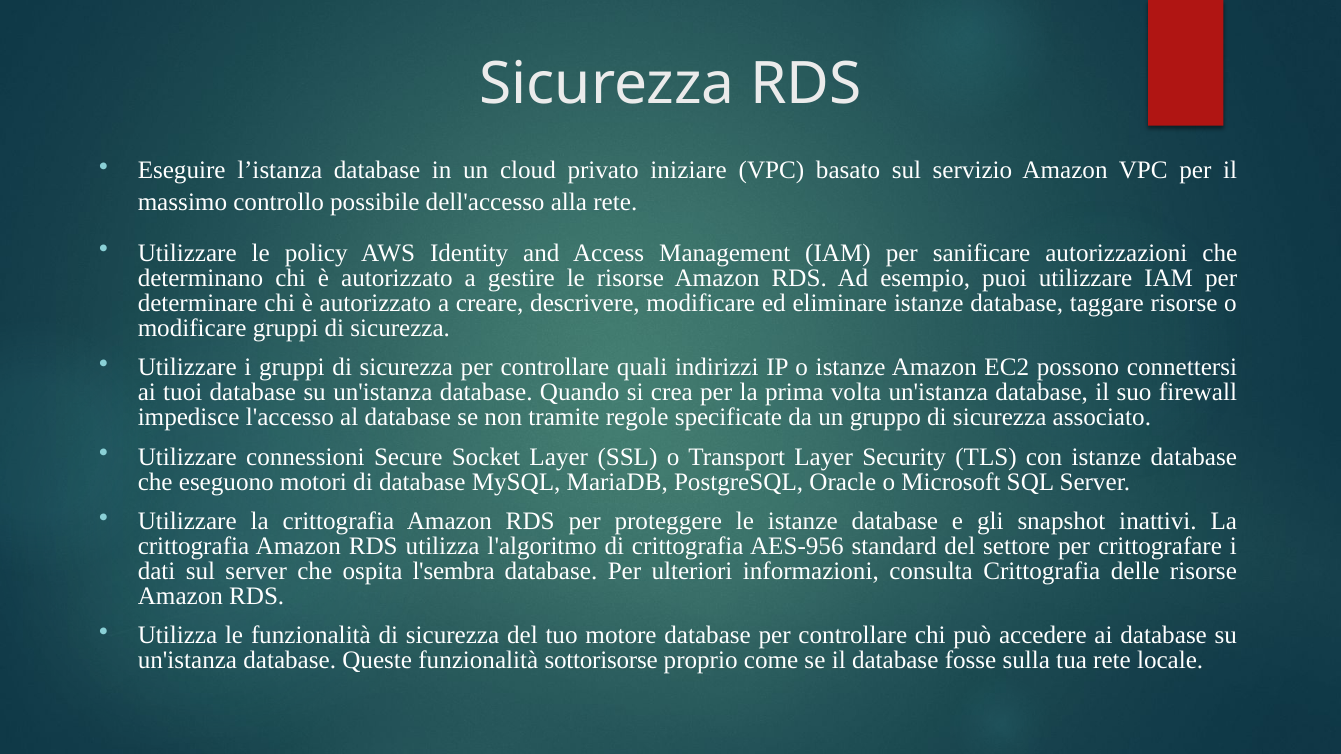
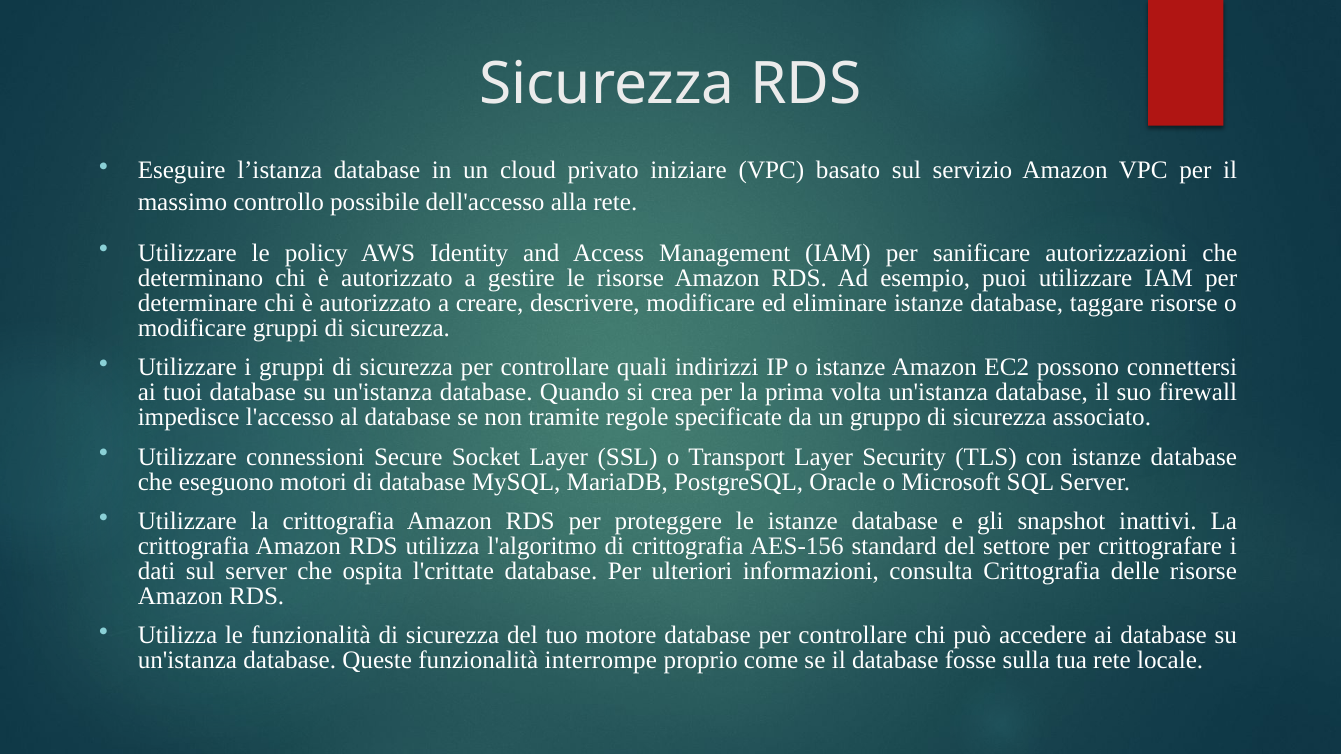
AES-956: AES-956 -> AES-156 (797, 546)
l'sembra: l'sembra -> l'crittate (454, 572)
sottorisorse: sottorisorse -> interrompe (601, 661)
